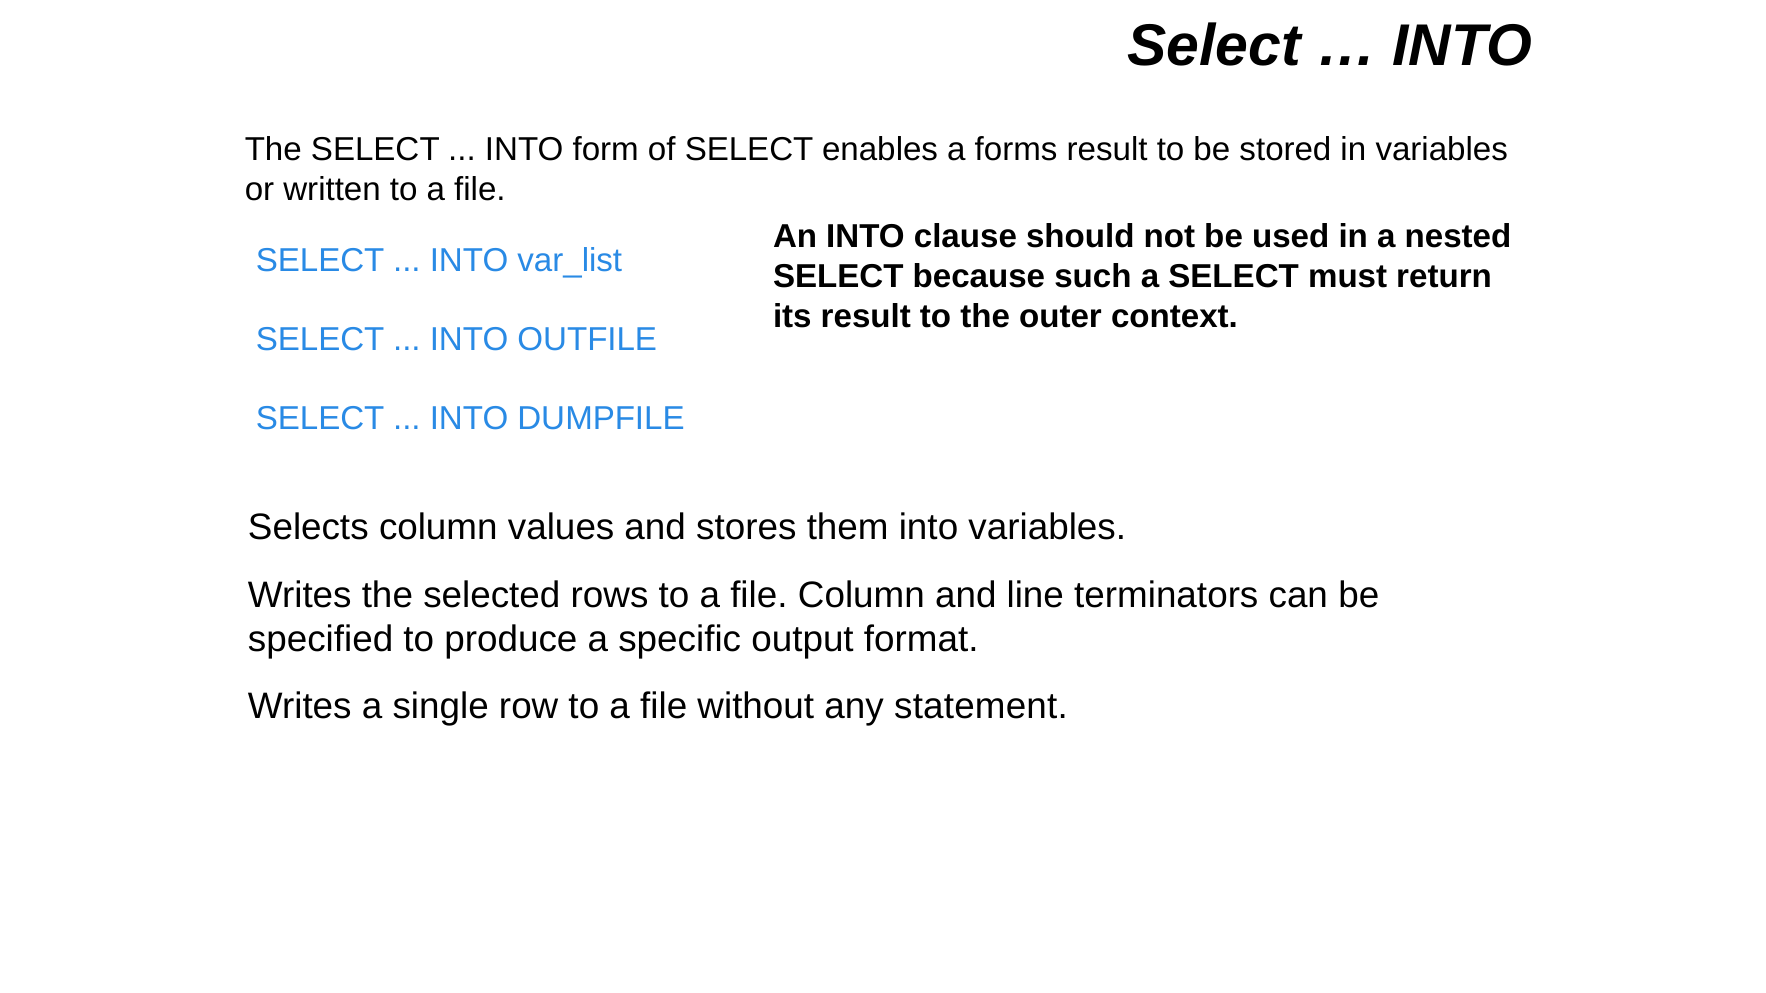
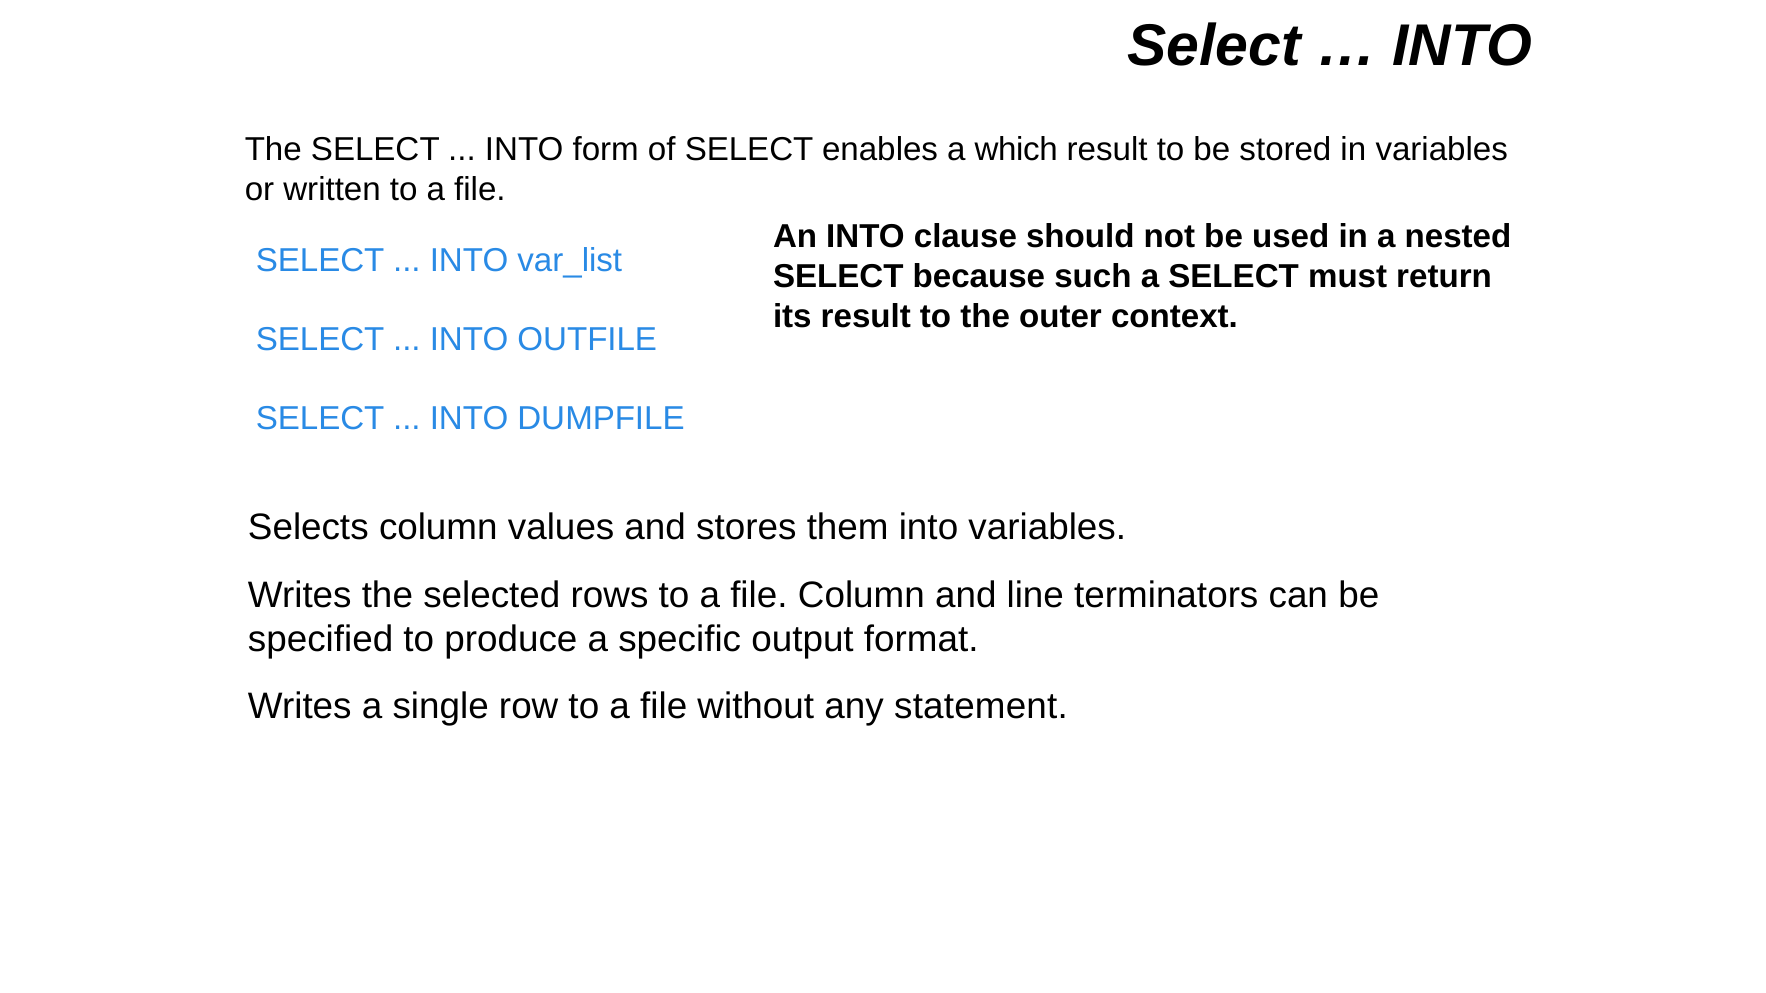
forms: forms -> which (1016, 150)
